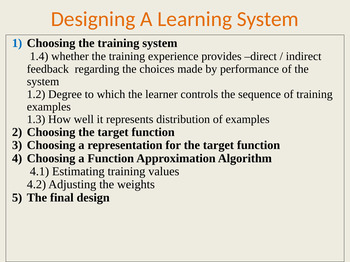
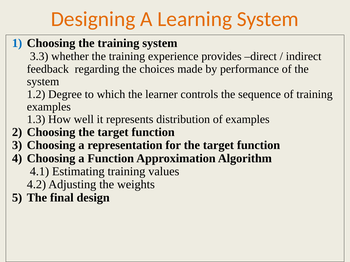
1.4: 1.4 -> 3.3 (39, 56)
